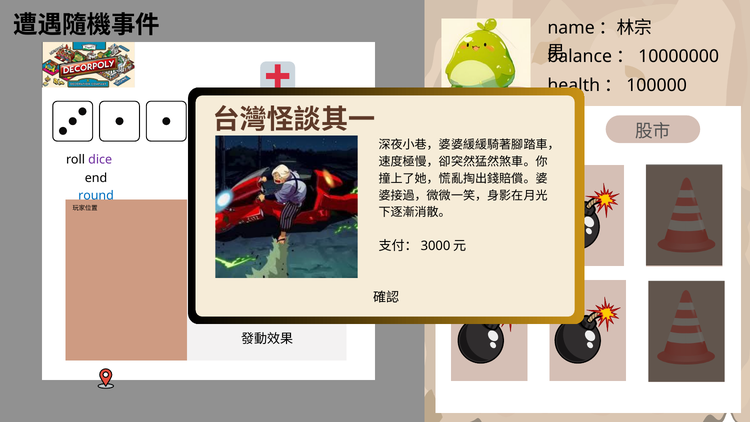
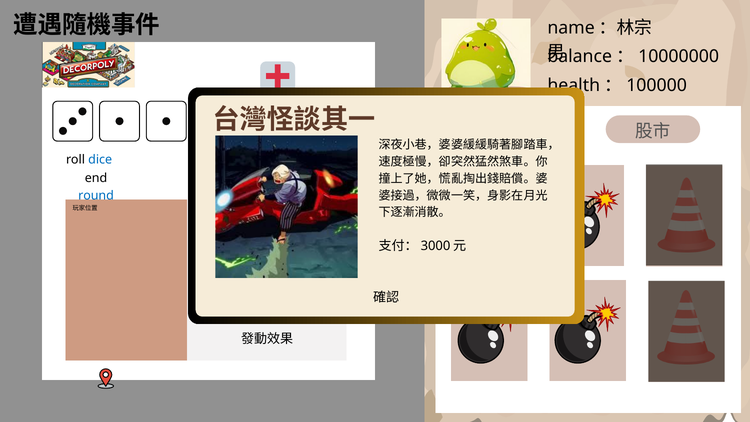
dice colour: purple -> blue (100, 159)
